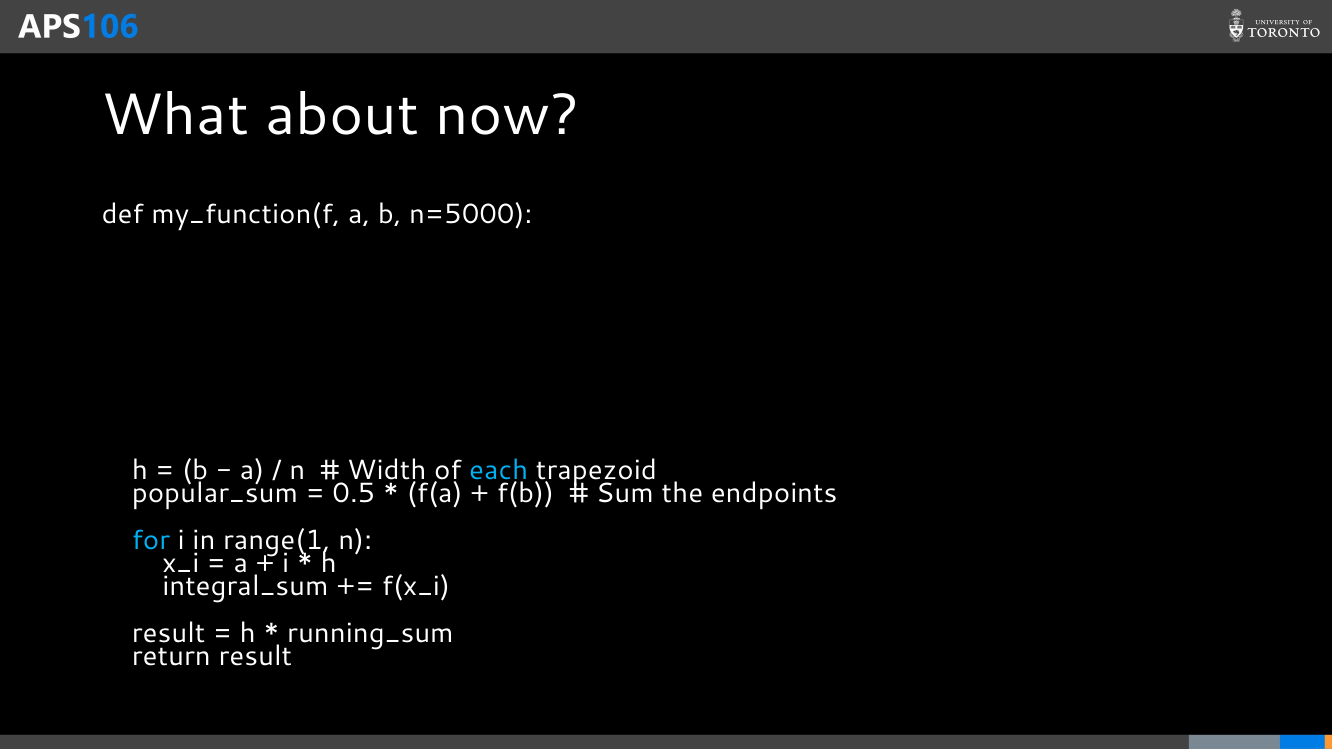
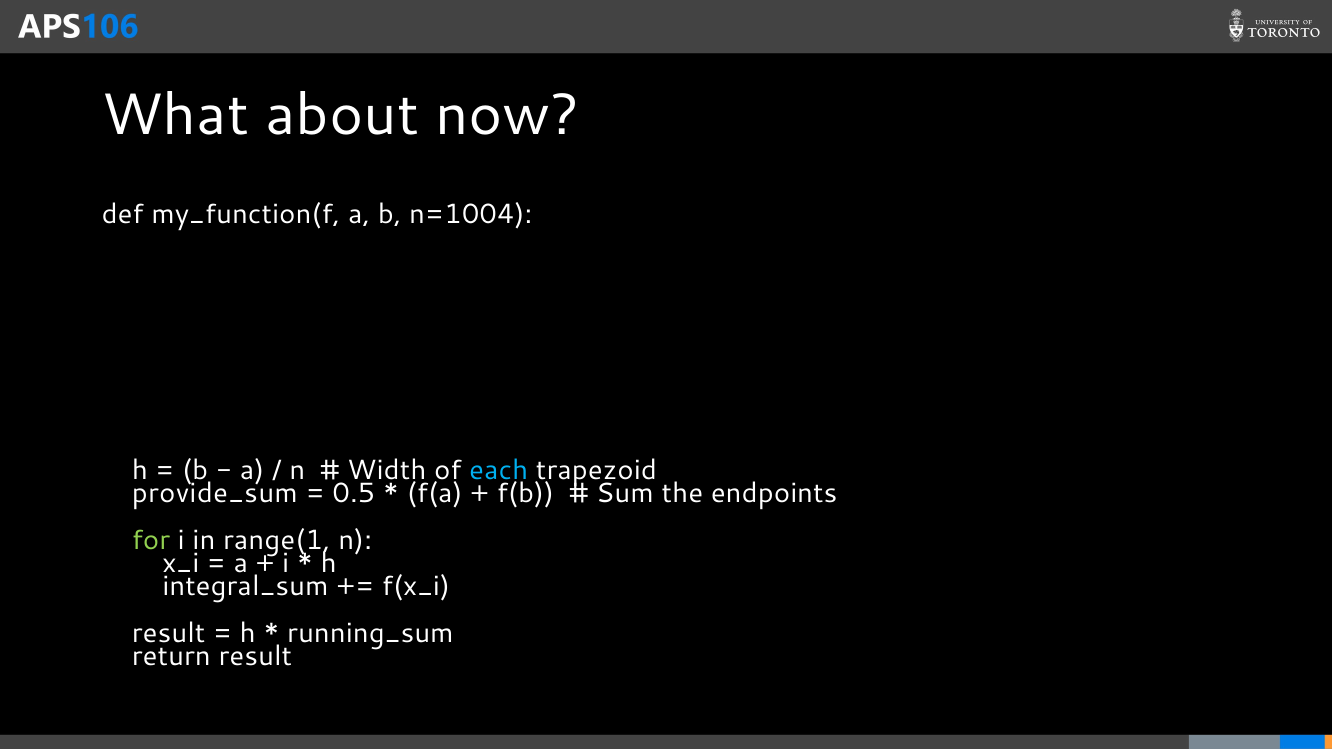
n=5000: n=5000 -> n=1004 (471, 214)
popular_sum: popular_sum -> provide_sum (215, 493)
for colour: light blue -> light green (151, 540)
